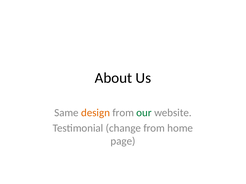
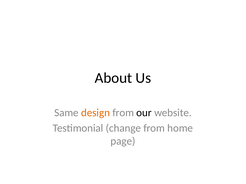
our colour: green -> black (144, 113)
